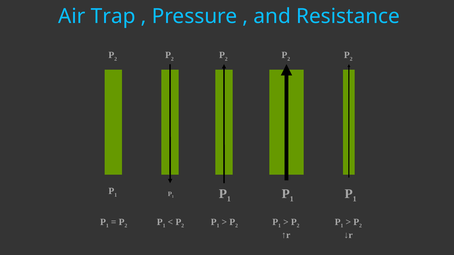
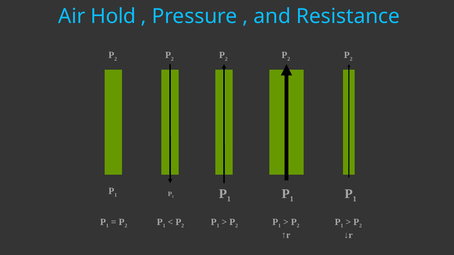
Trap: Trap -> Hold (113, 16)
